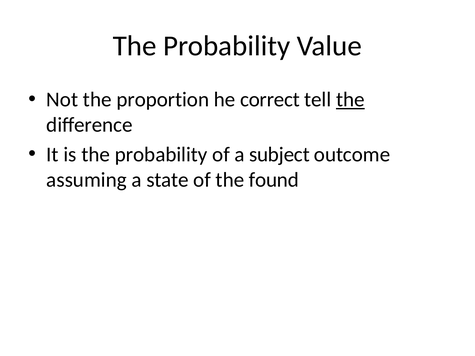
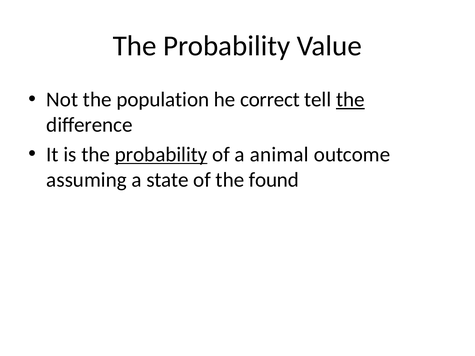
proportion: proportion -> population (163, 100)
probability underline: none -> present (161, 155)
subject: subject -> animal (279, 155)
